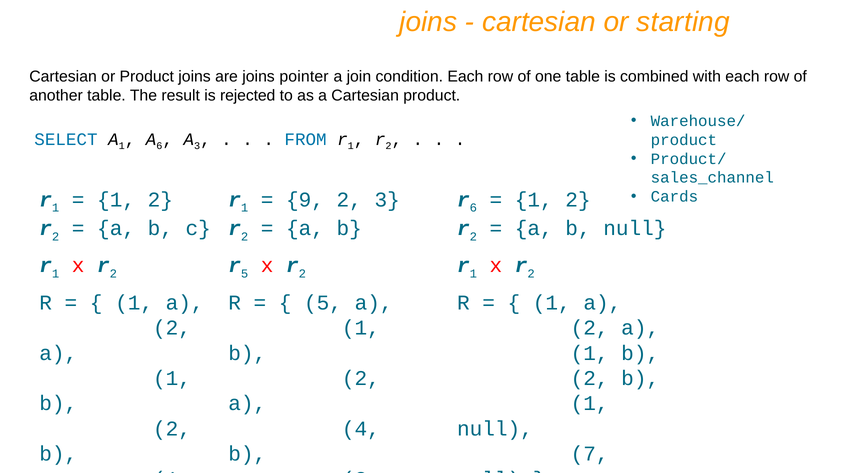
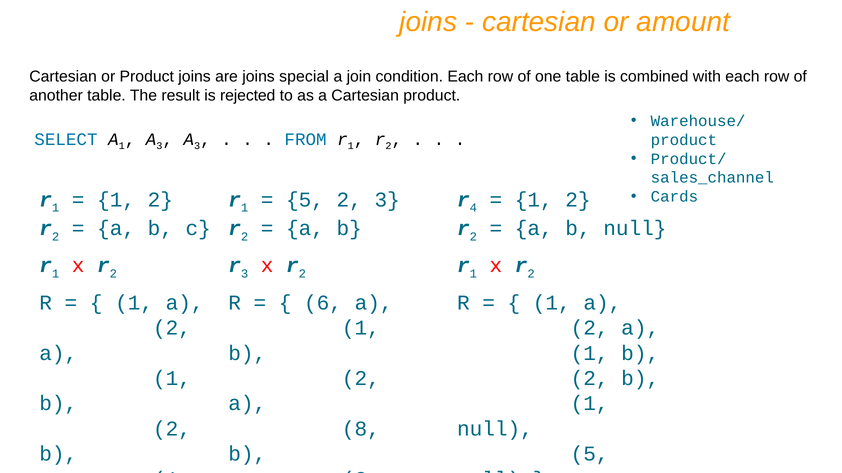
starting: starting -> amount (683, 22)
pointer: pointer -> special (304, 77)
6: 6 -> 3 (159, 146)
9: 9 -> 5 (305, 200)
r 6: 6 -> 4 (473, 208)
r 5: 5 -> 3 (245, 274)
5: 5 -> 6 (323, 303)
4: 4 -> 8 (361, 429)
7: 7 -> 5 (590, 455)
